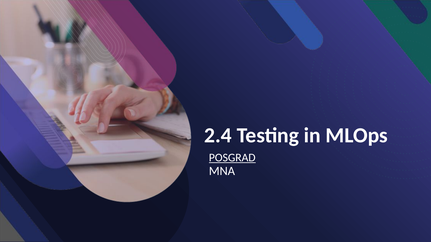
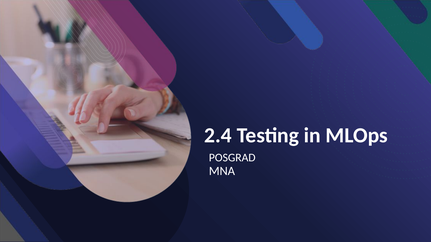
POSGRAD underline: present -> none (232, 158)
